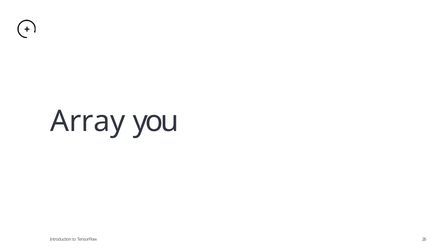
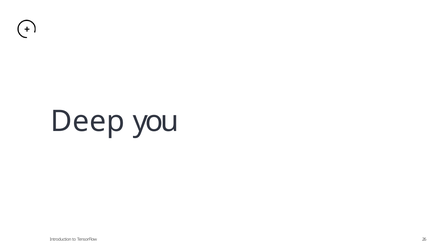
Array: Array -> Deep (88, 121)
